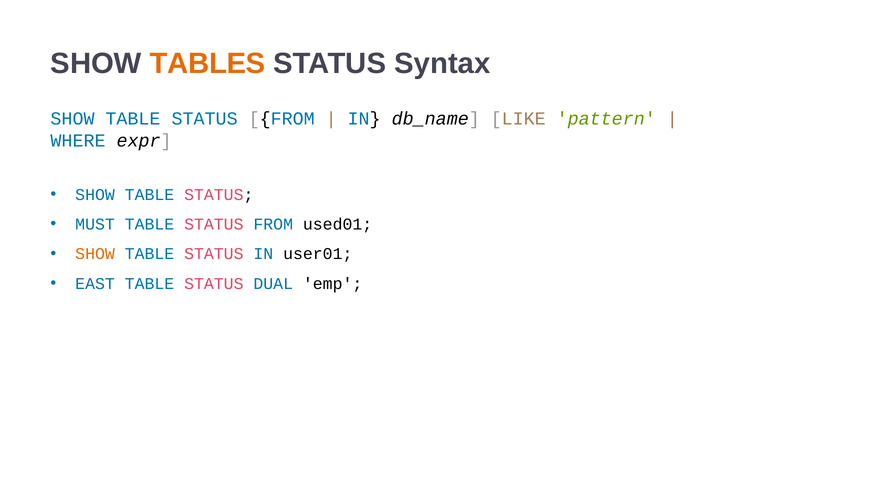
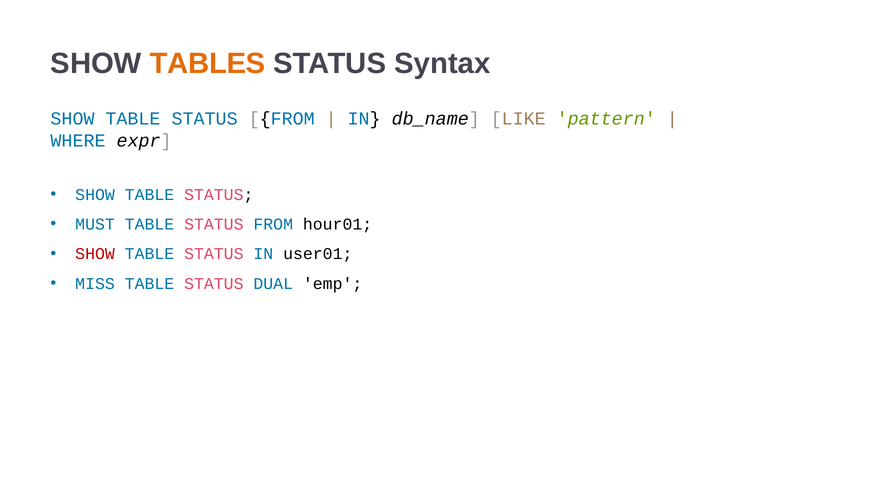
used01: used01 -> hour01 (338, 224)
SHOW colour: orange -> red (95, 254)
EAST: EAST -> MISS (95, 284)
